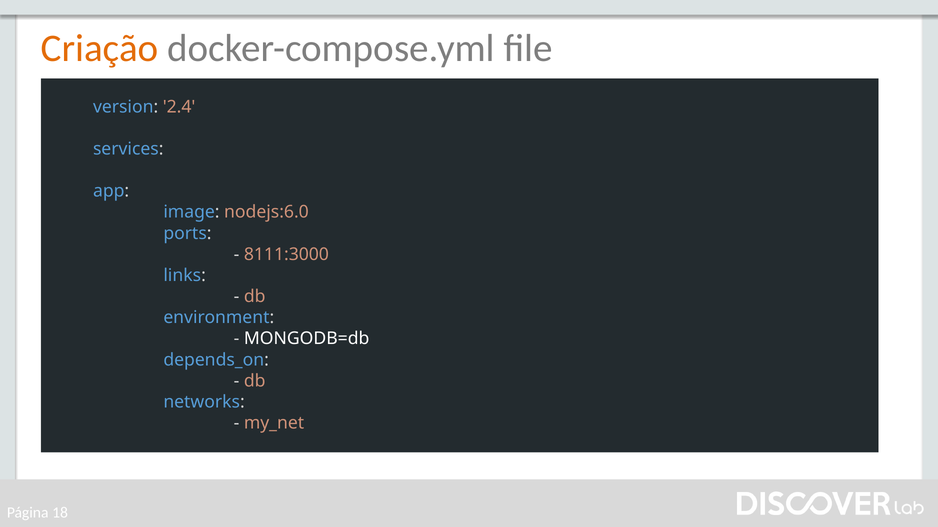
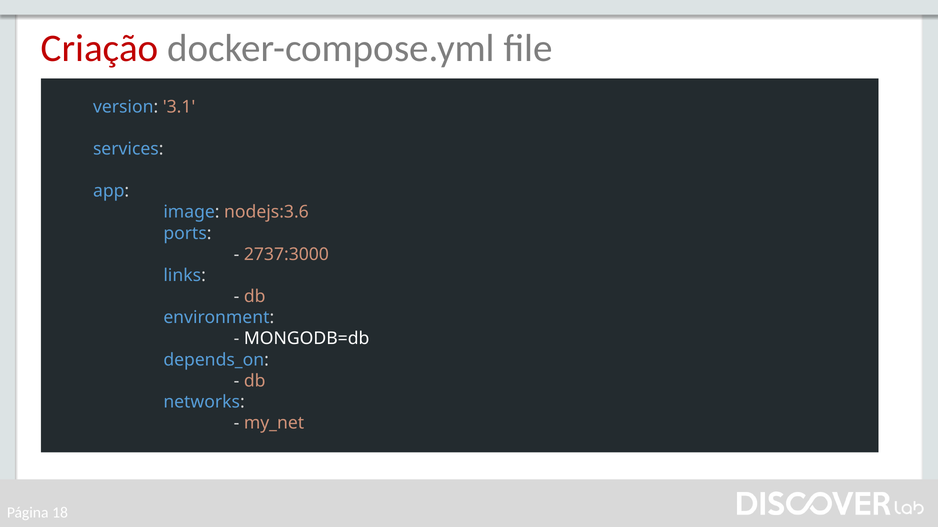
Criação colour: orange -> red (100, 48)
2.4: 2.4 -> 3.1 (179, 107)
nodejs:6.0: nodejs:6.0 -> nodejs:3.6 (266, 212)
8111:3000: 8111:3000 -> 2737:3000 (286, 255)
